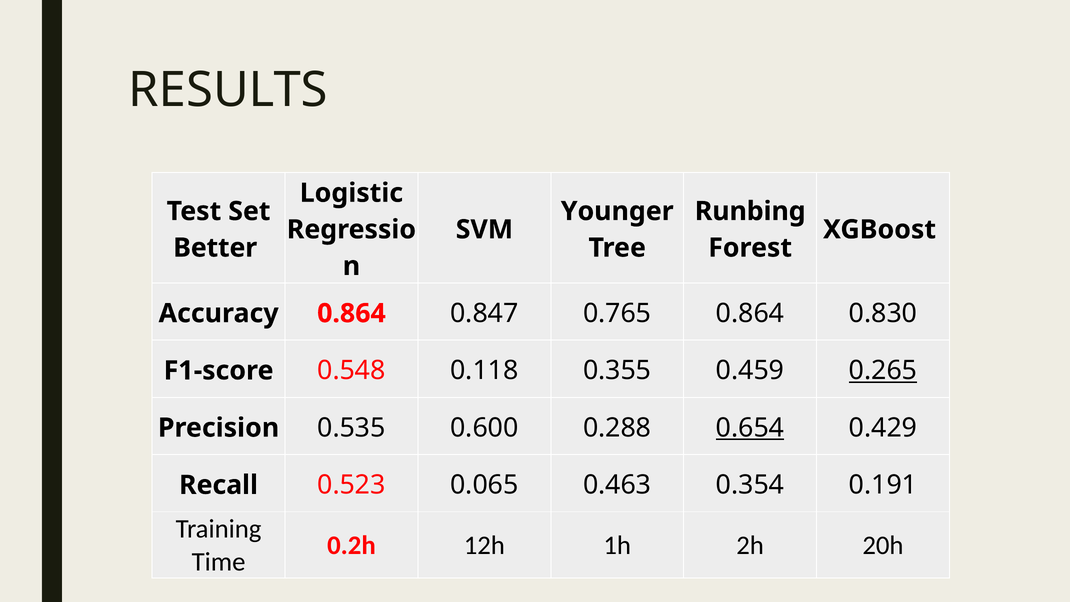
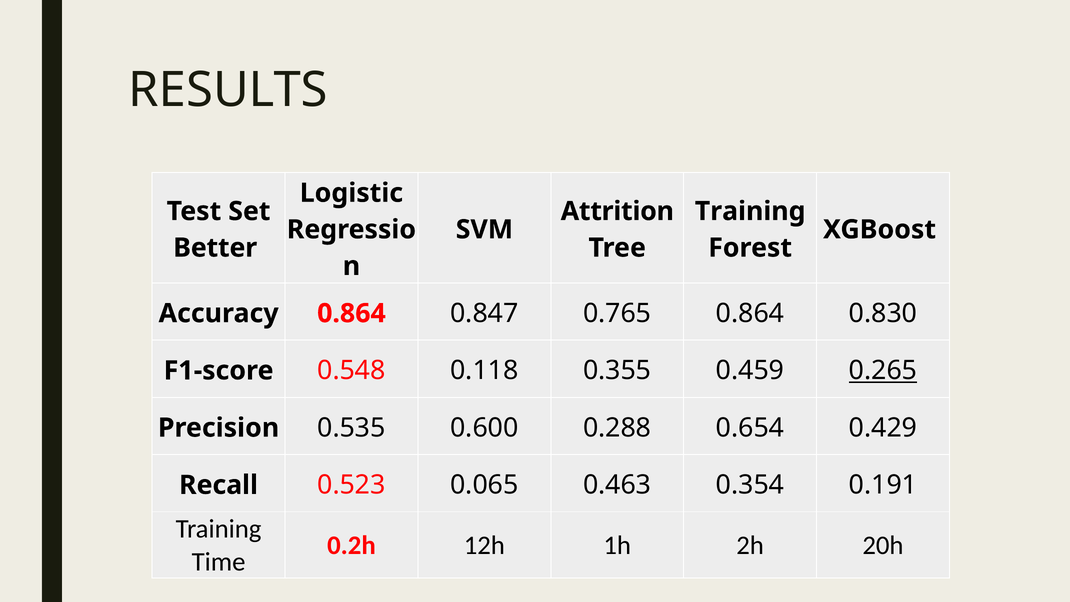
Younger: Younger -> Attrition (617, 211)
Runbing: Runbing -> Training (750, 211)
0.654 underline: present -> none (750, 428)
